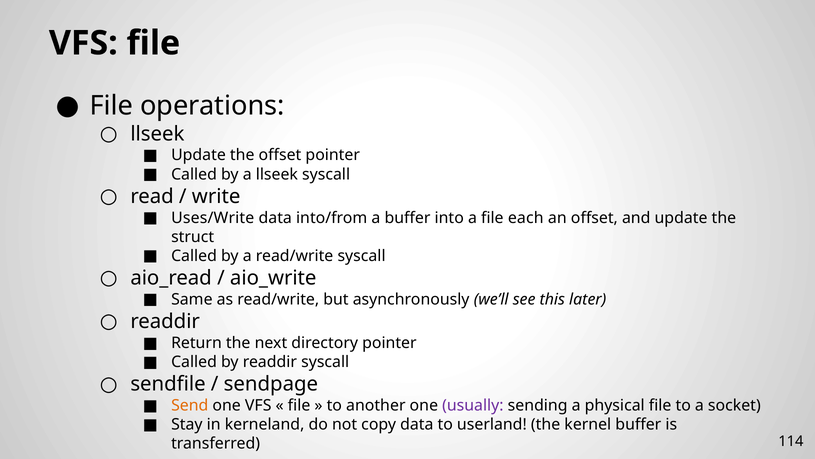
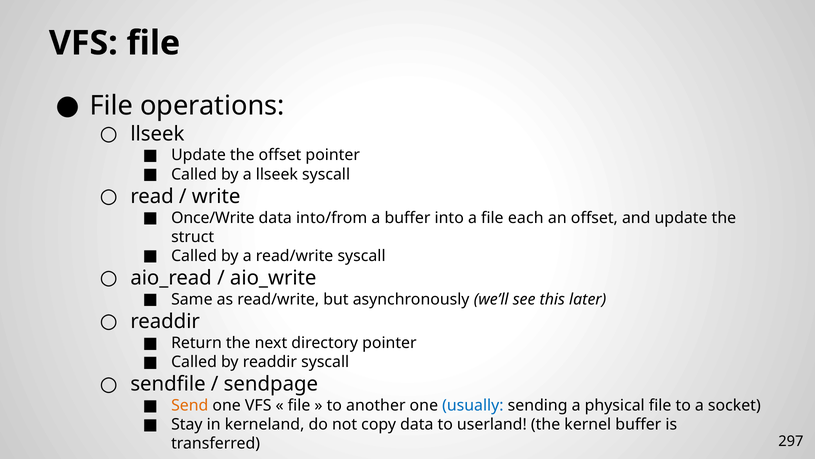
Uses/Write: Uses/Write -> Once/Write (213, 218)
usually colour: purple -> blue (473, 405)
114: 114 -> 297 (791, 441)
